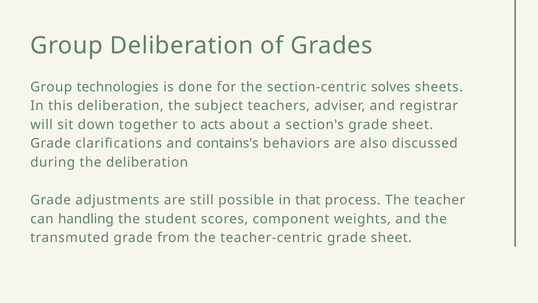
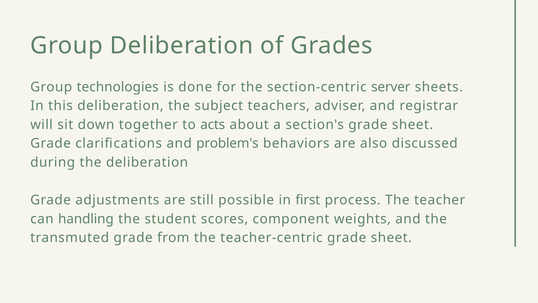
solves: solves -> server (391, 87)
contains's: contains's -> problem's (227, 143)
that: that -> first (308, 200)
